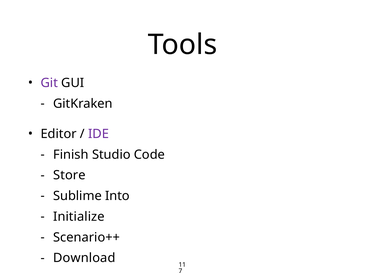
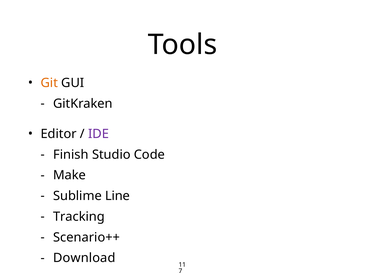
Git colour: purple -> orange (49, 83)
Store: Store -> Make (69, 176)
Into: Into -> Line (117, 196)
Initialize: Initialize -> Tracking (79, 217)
